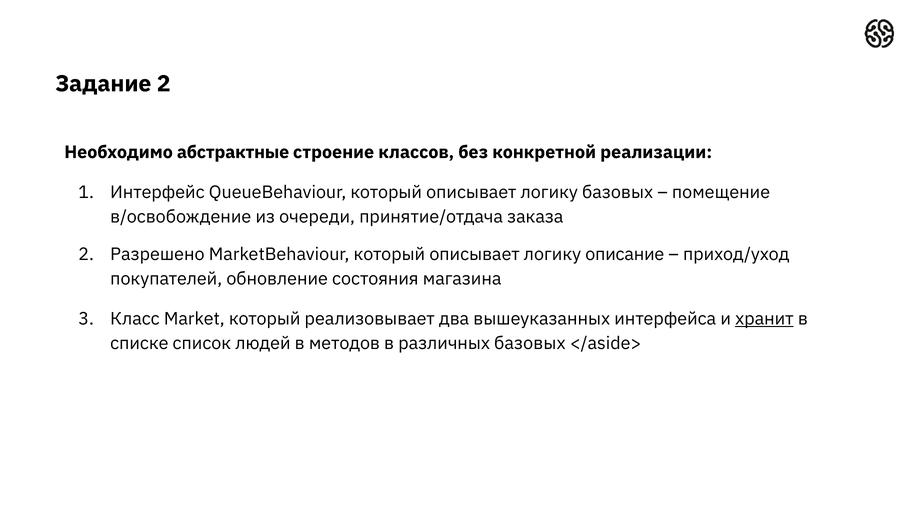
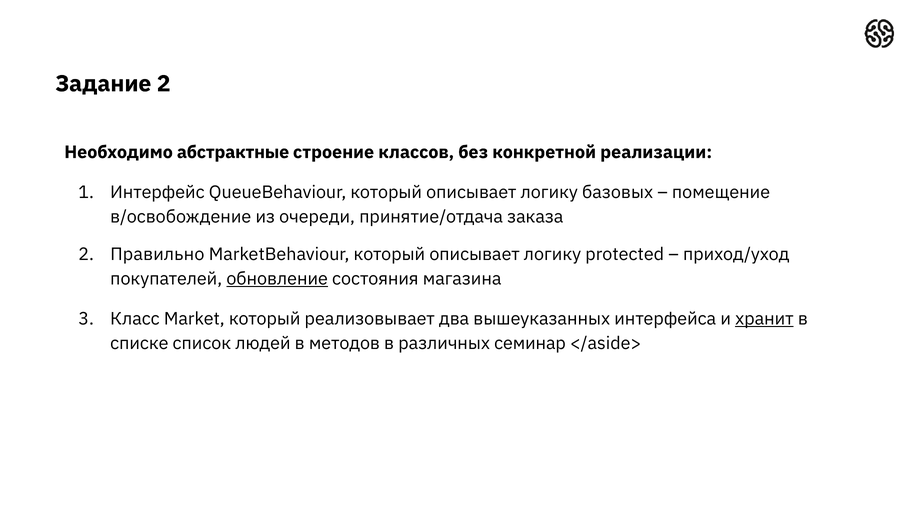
Разрешено: Разрешено -> Правильно (157, 254)
описание: описание -> protected (625, 254)
обновление underline: none -> present (277, 279)
различных базовых: базовых -> семинар (530, 343)
